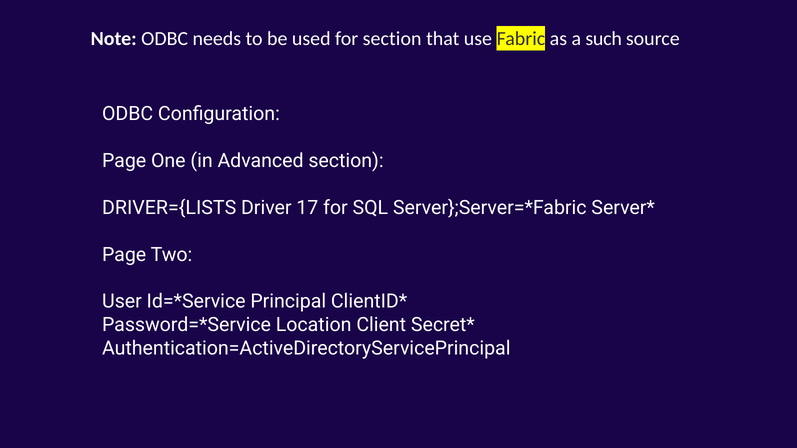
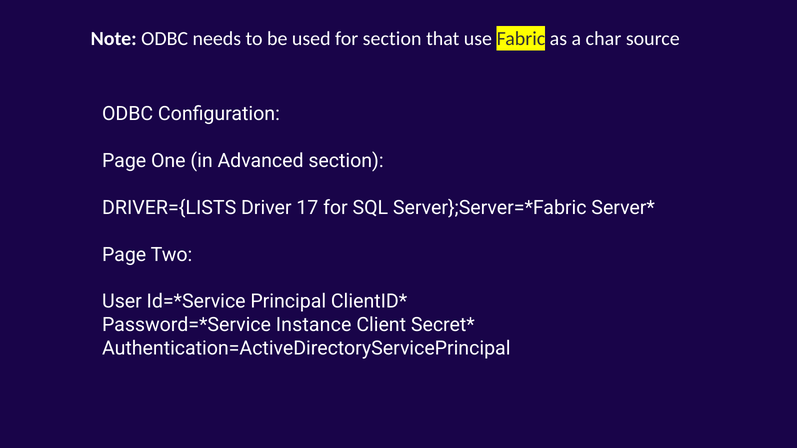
such: such -> char (603, 39)
Location: Location -> Instance (314, 325)
